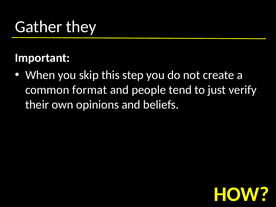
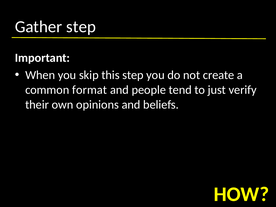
Gather they: they -> step (81, 27)
